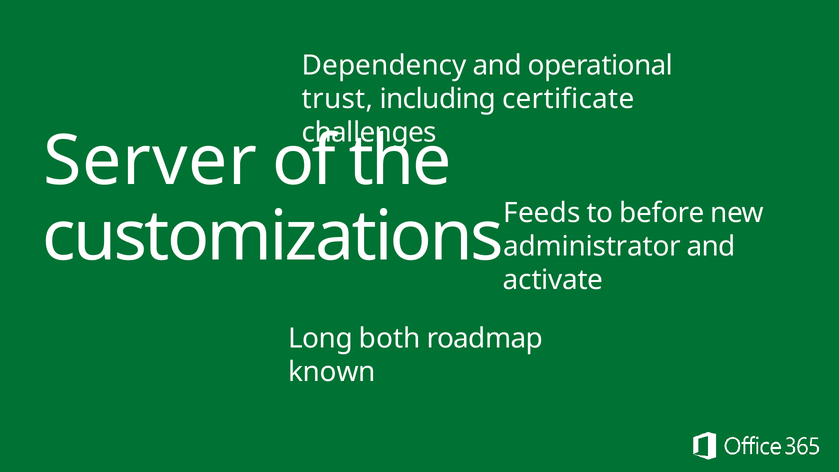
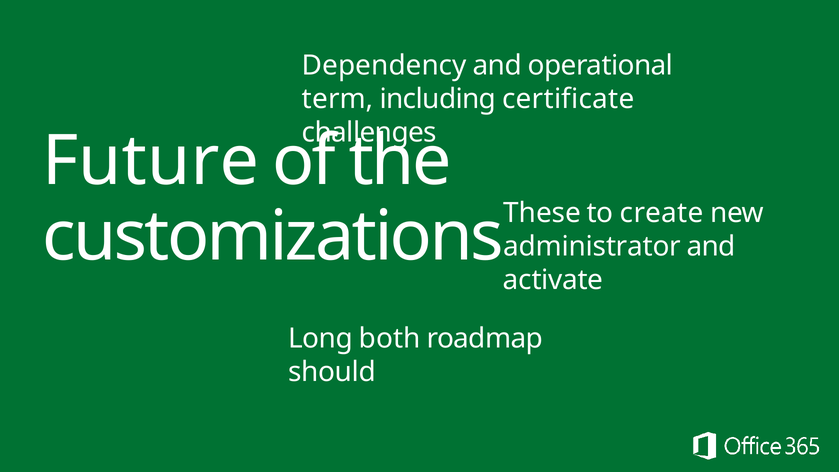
trust: trust -> term (338, 99)
Server: Server -> Future (151, 161)
Feeds: Feeds -> These (542, 213)
before: before -> create (662, 213)
known: known -> should (332, 372)
